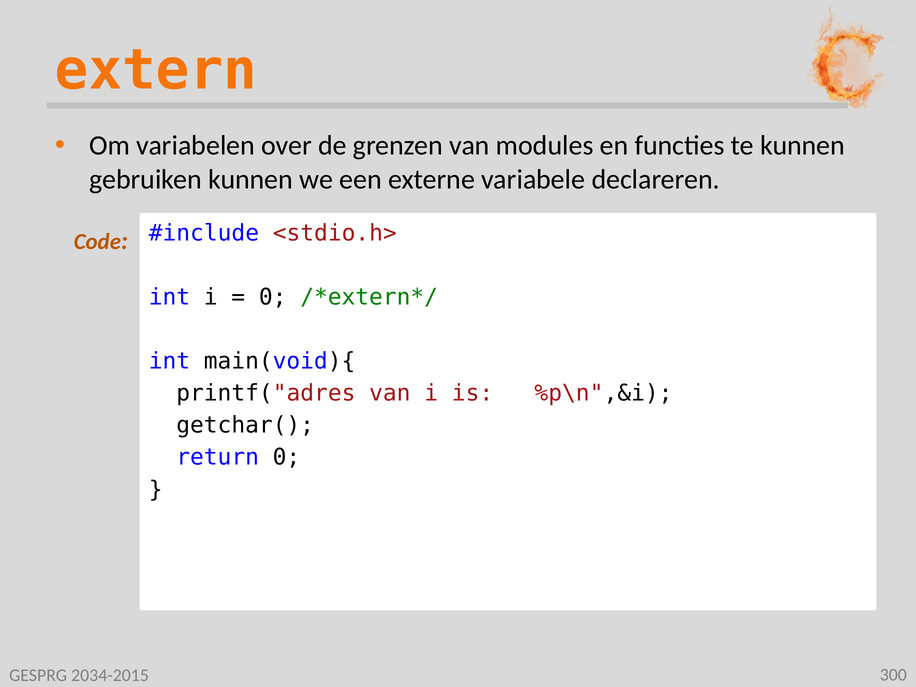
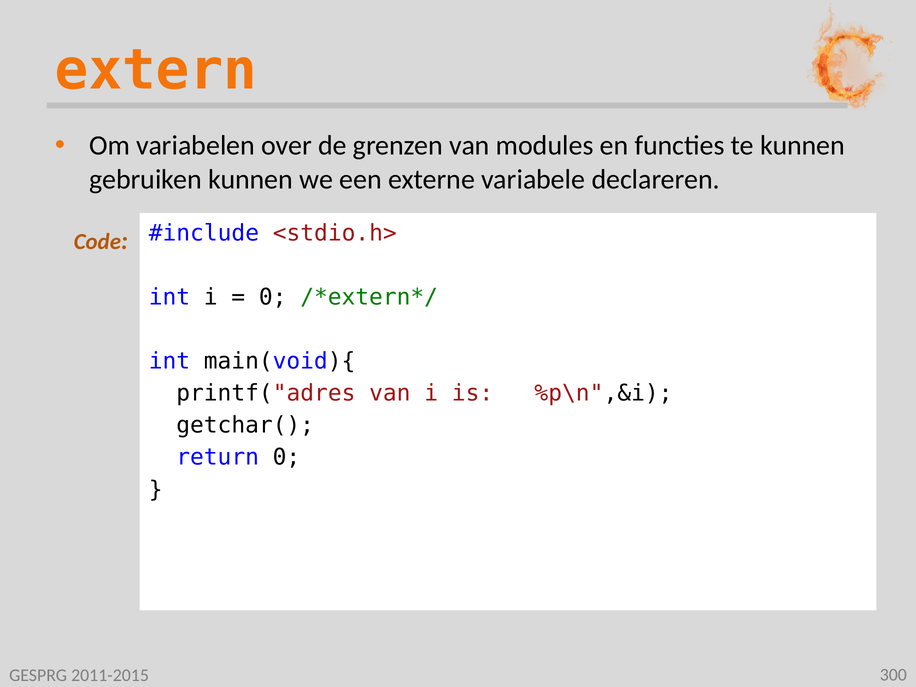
2034-2015: 2034-2015 -> 2011-2015 (110, 675)
